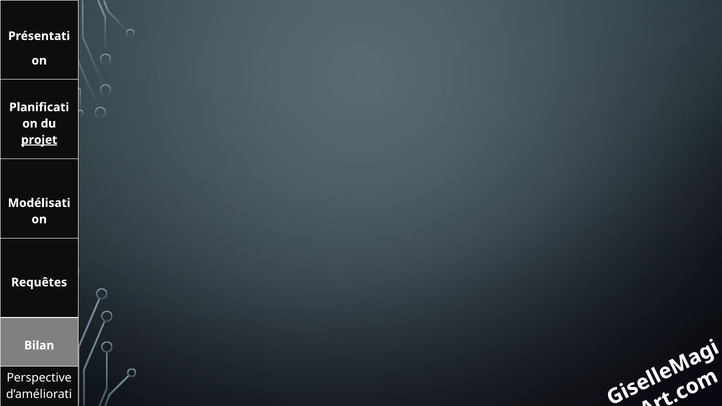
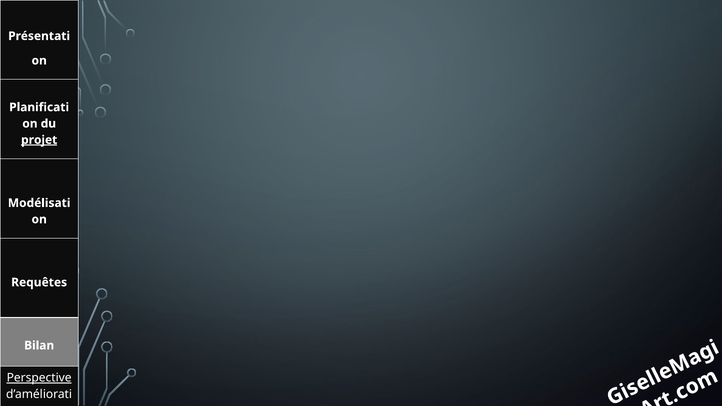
Perspective underline: none -> present (39, 378)
